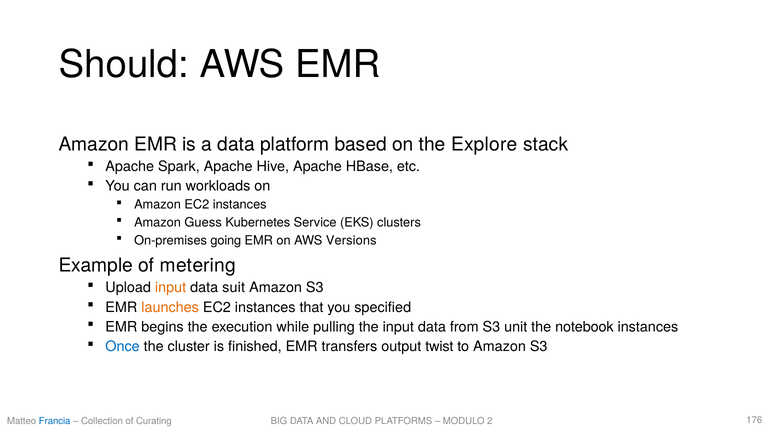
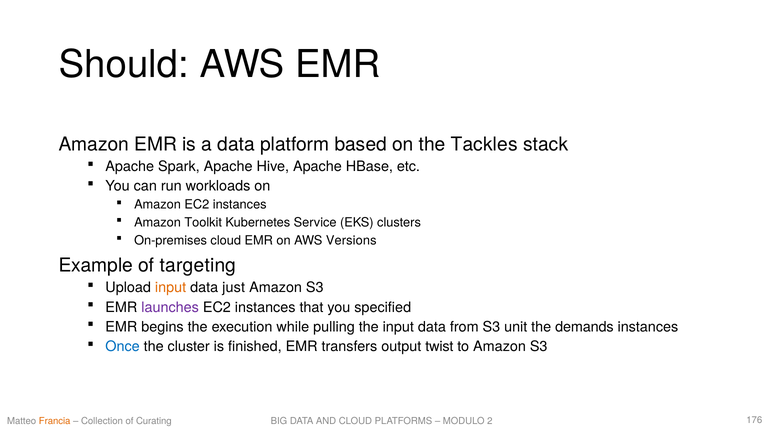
Explore: Explore -> Tackles (484, 144)
Guess: Guess -> Toolkit (203, 223)
On-premises going: going -> cloud (226, 240)
metering: metering -> targeting (198, 266)
suit: suit -> just (234, 288)
launches colour: orange -> purple (170, 307)
notebook: notebook -> demands (584, 327)
Francia colour: blue -> orange (55, 421)
